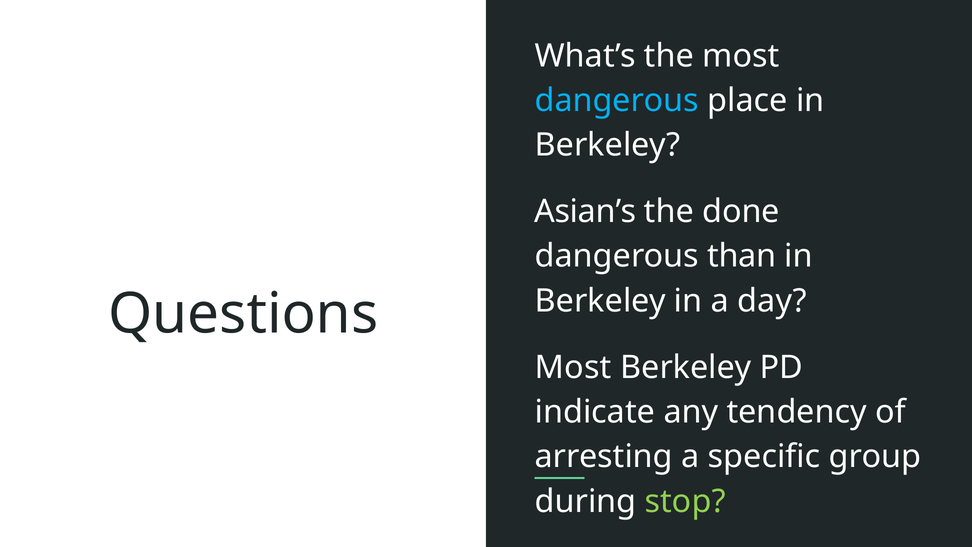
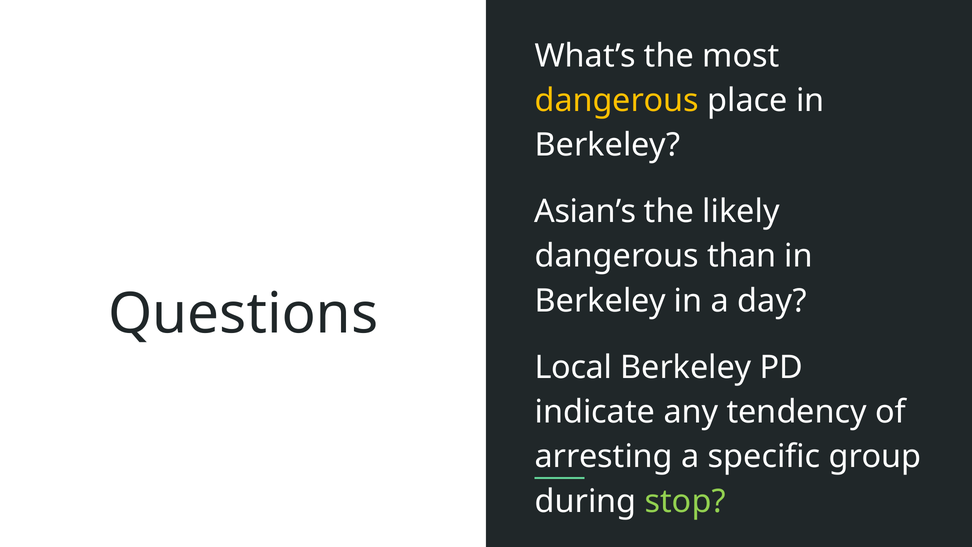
dangerous colour: light blue -> yellow (617, 101)
done: done -> likely (741, 211)
Most: Most -> Local (573, 367)
